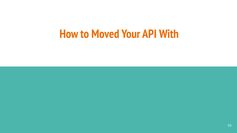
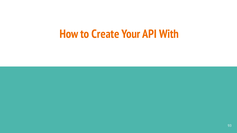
Moved: Moved -> Create (105, 34)
